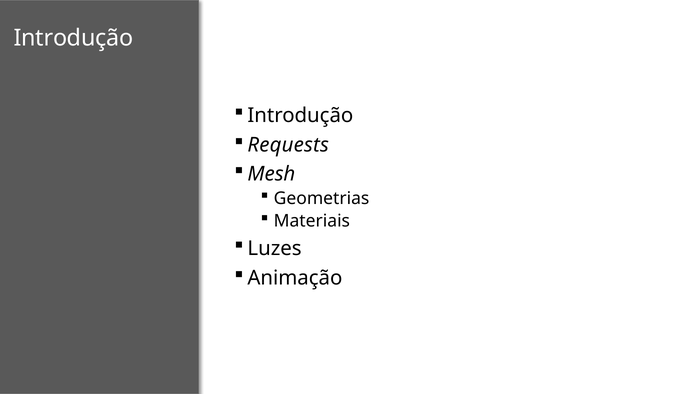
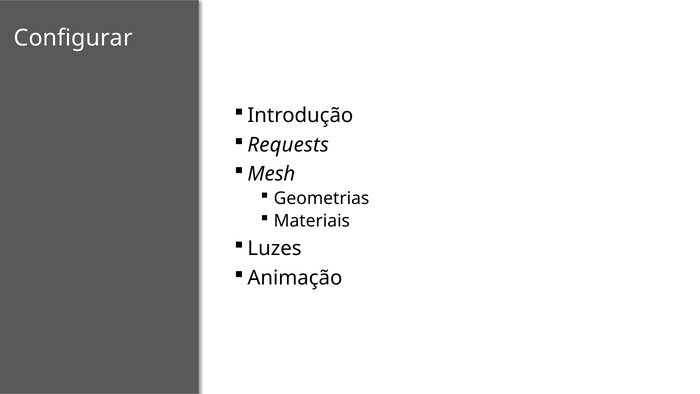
Introdução: Introdução -> Configurar (73, 38)
